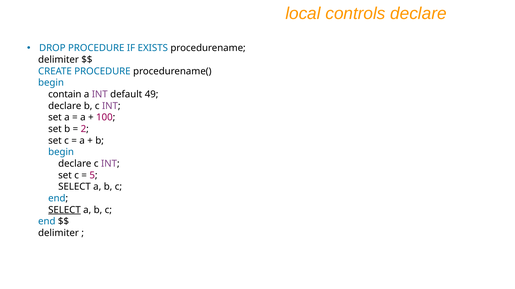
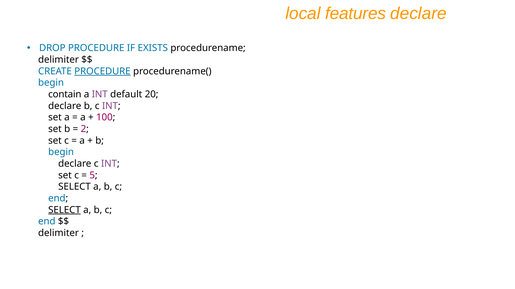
controls: controls -> features (356, 13)
PROCEDURE underline: none -> present (102, 71)
49: 49 -> 20 (152, 95)
